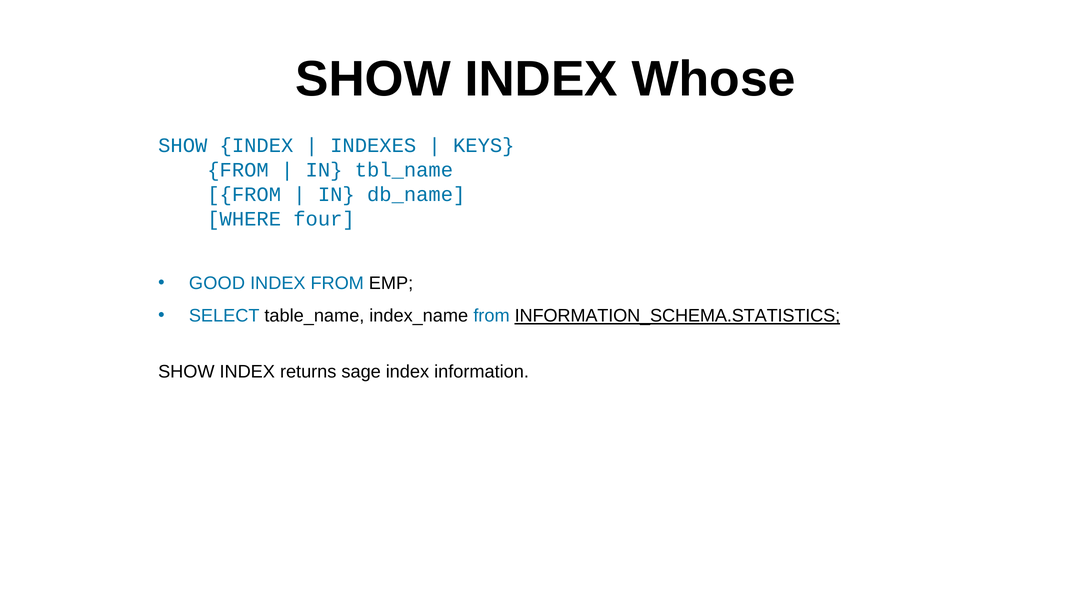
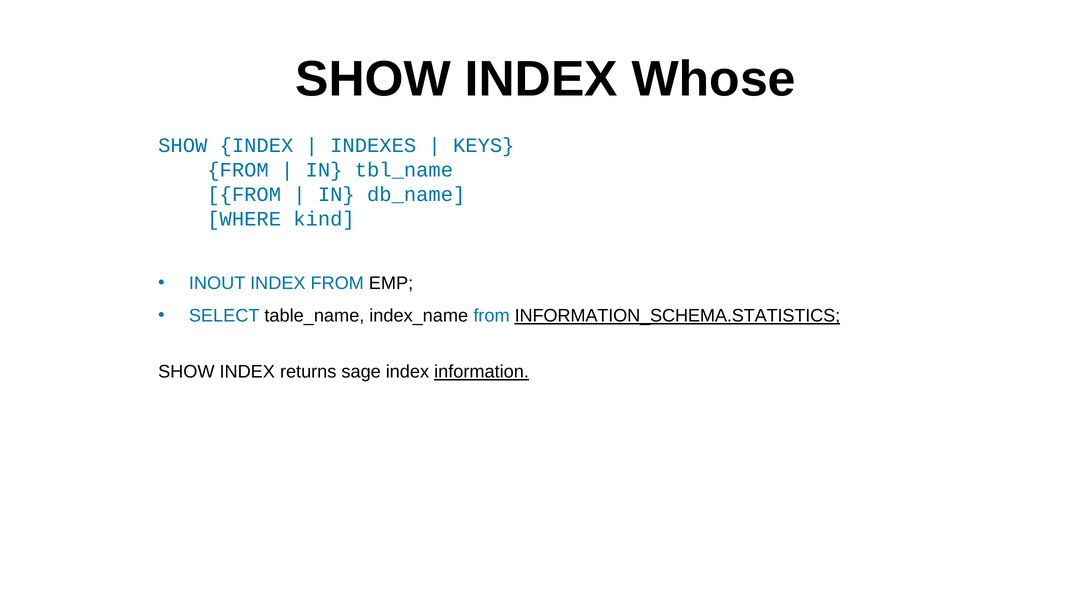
four: four -> kind (324, 219)
GOOD: GOOD -> INOUT (217, 283)
information underline: none -> present (482, 372)
